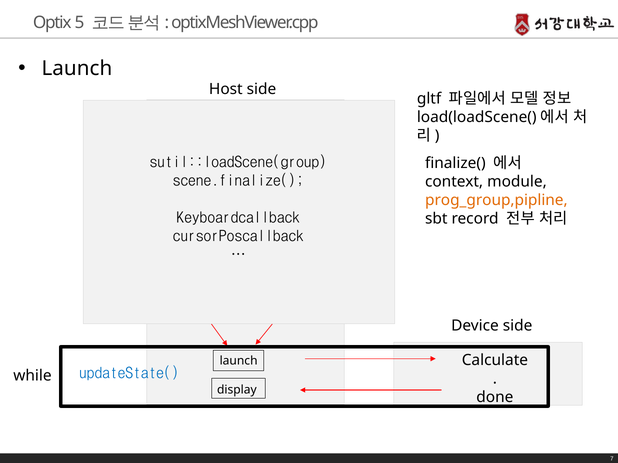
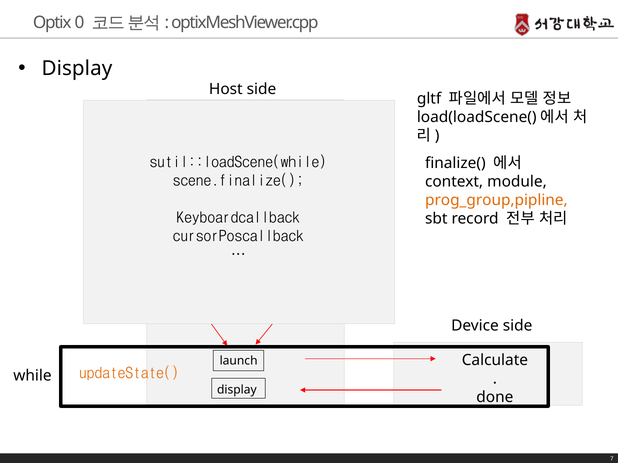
5: 5 -> 0 (79, 23)
Launch: Launch -> Display (77, 69)
sutil::loadScene(group: sutil::loadScene(group -> sutil::loadScene(while (238, 162)
updateState( colour: blue -> orange (129, 374)
